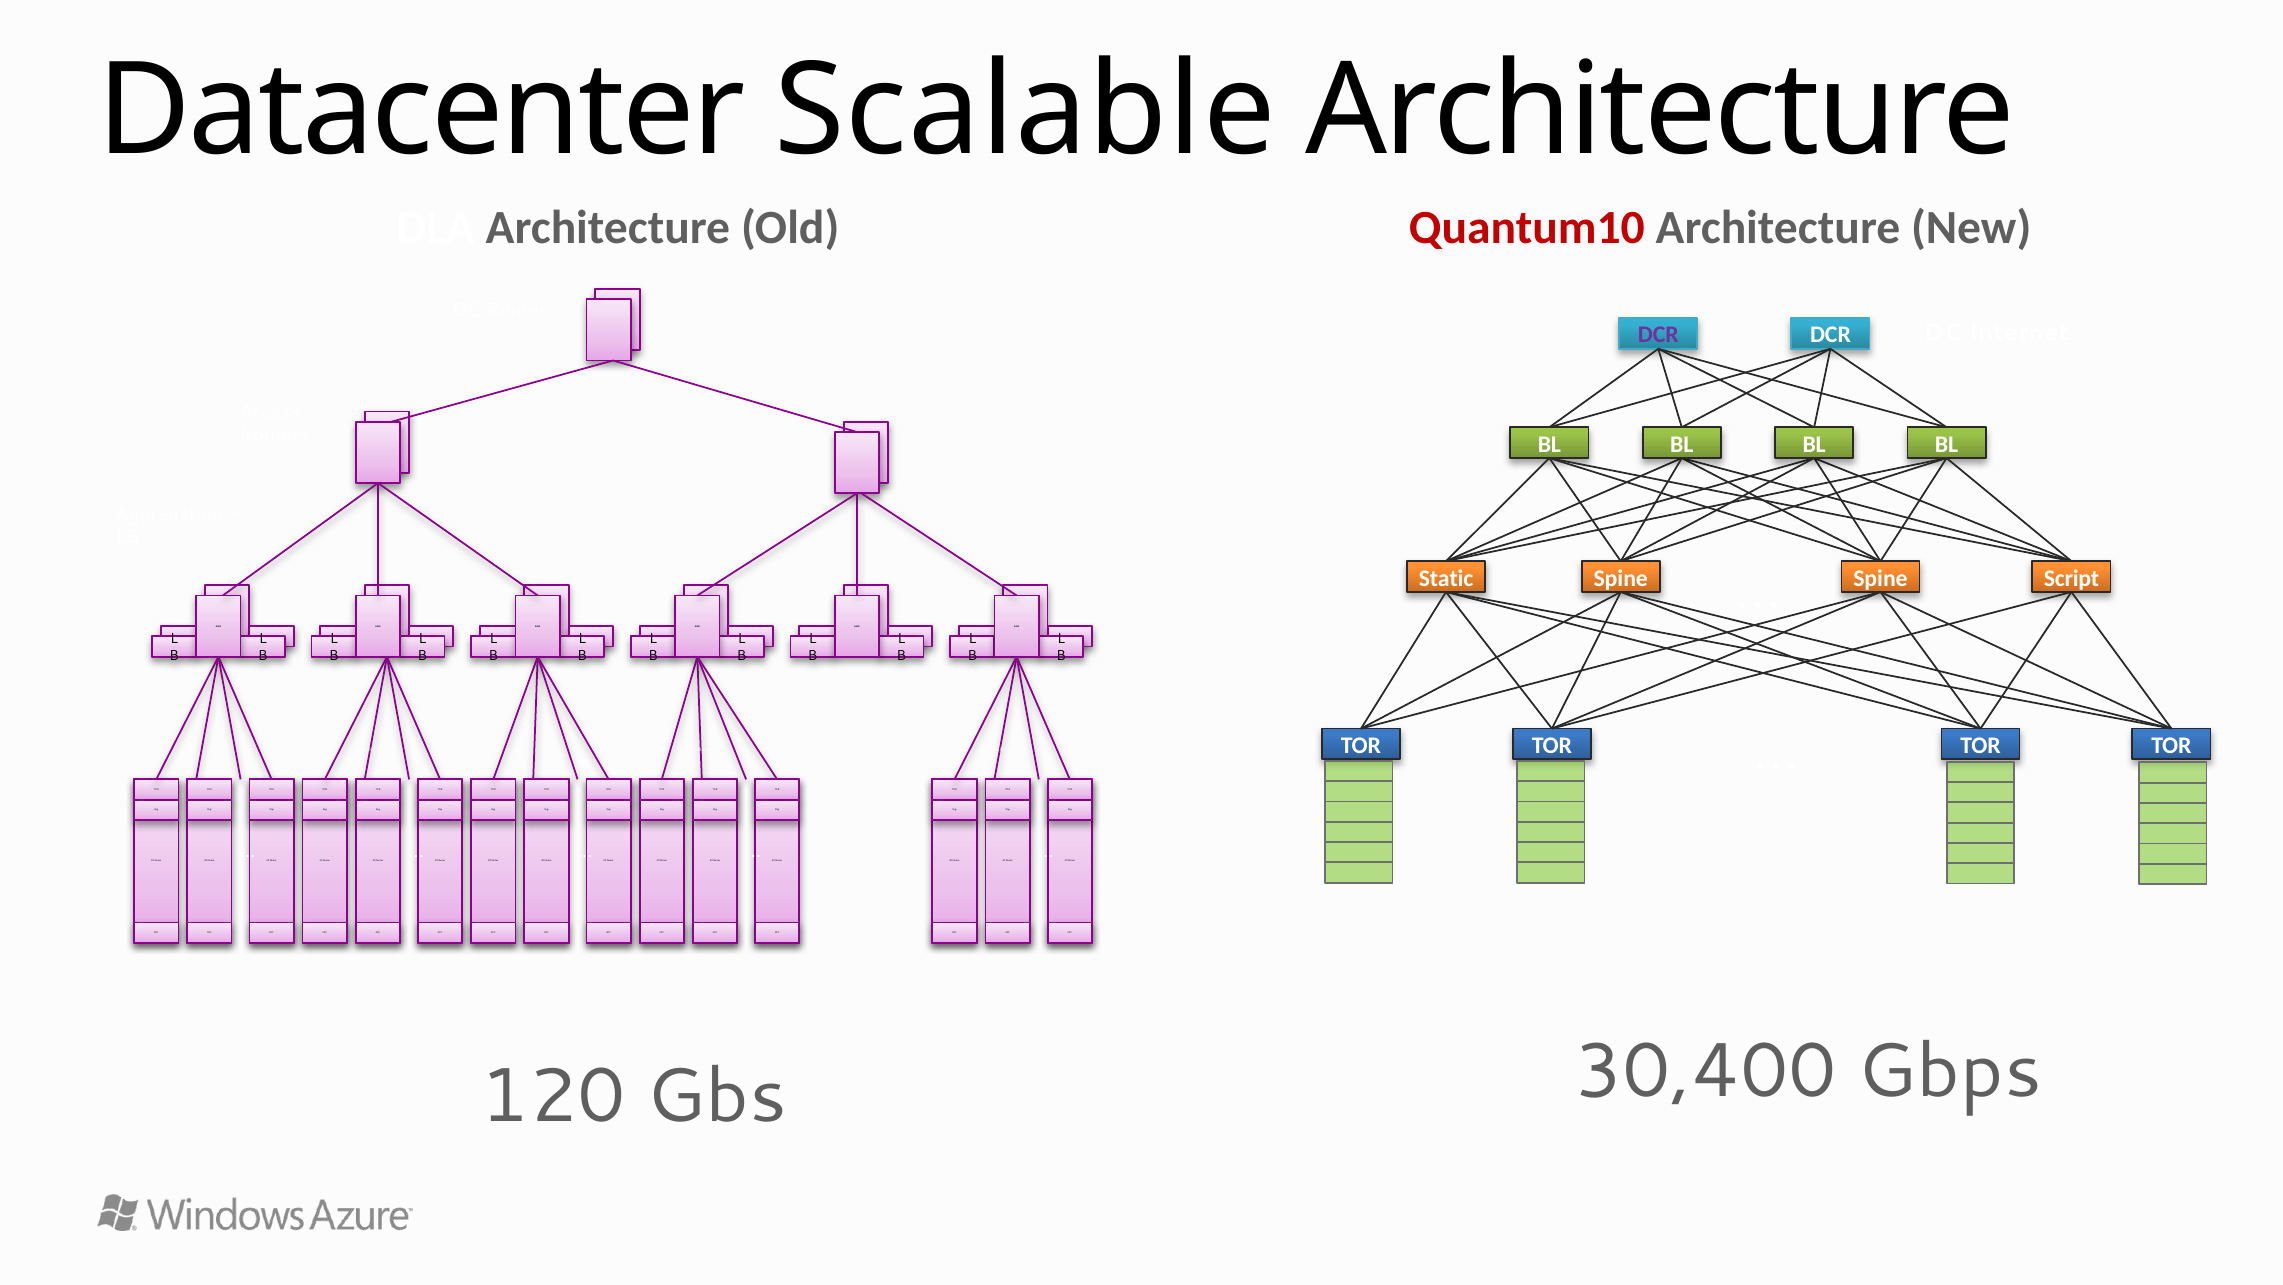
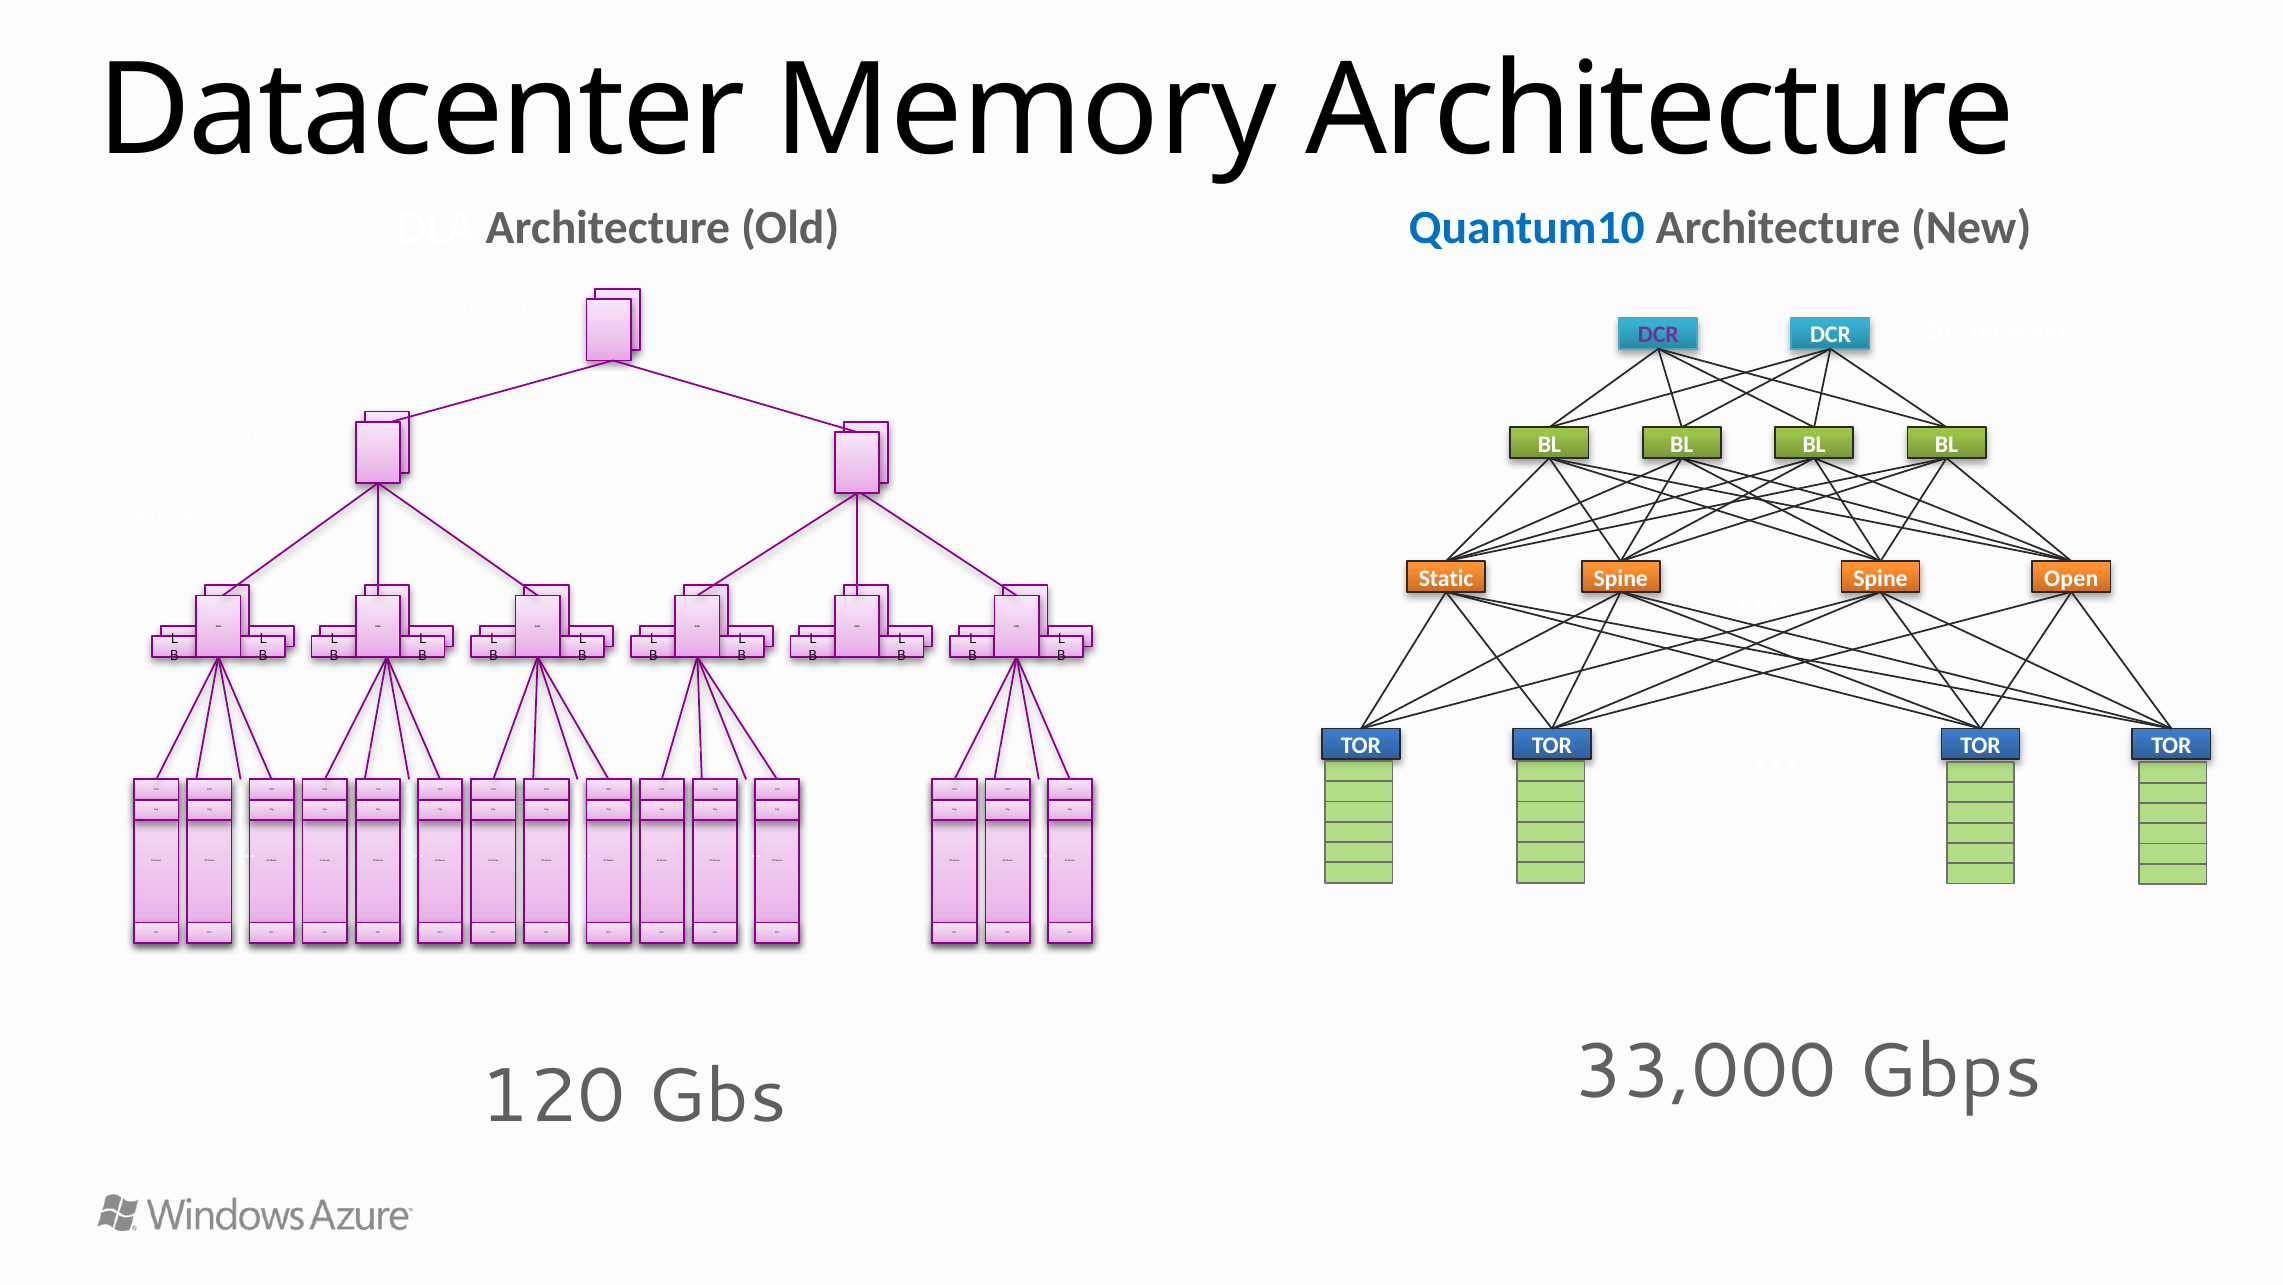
Scalable: Scalable -> Memory (1026, 111)
Quantum10 colour: red -> blue (1527, 228)
Script: Script -> Open (2071, 578)
30,400: 30,400 -> 33,000 (1705, 1071)
